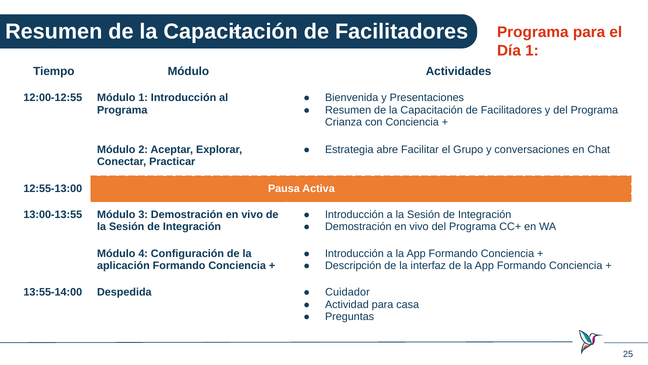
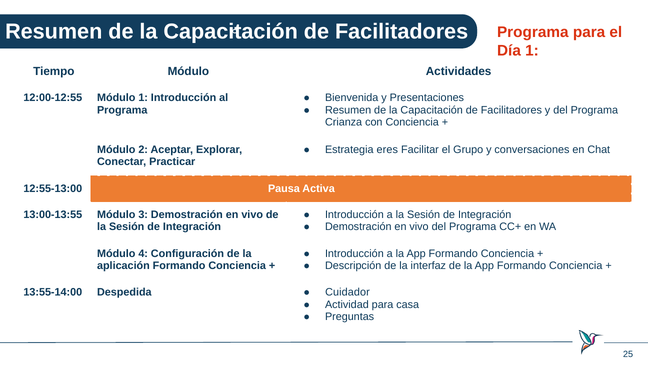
abre: abre -> eres (387, 150)
